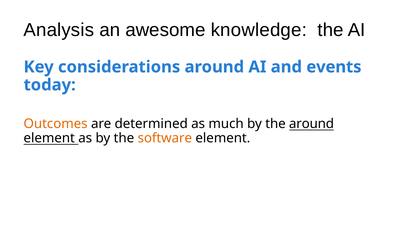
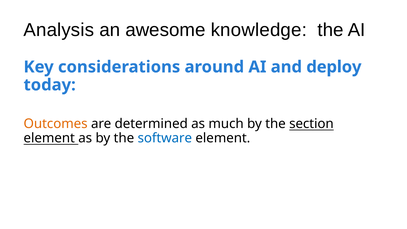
events: events -> deploy (334, 67)
the around: around -> section (311, 124)
software colour: orange -> blue (165, 138)
